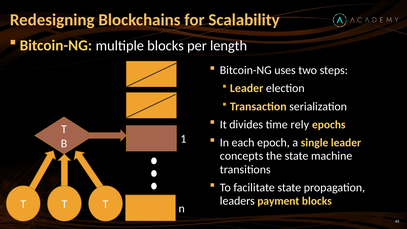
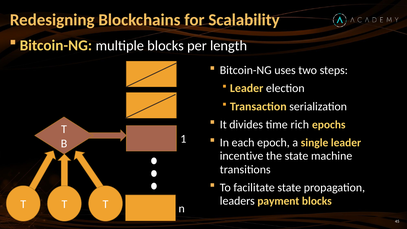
rely: rely -> rich (300, 124)
concepts: concepts -> incentive (242, 156)
